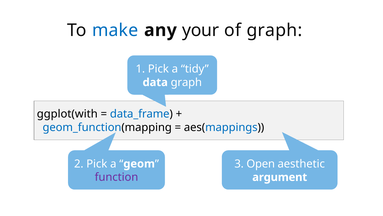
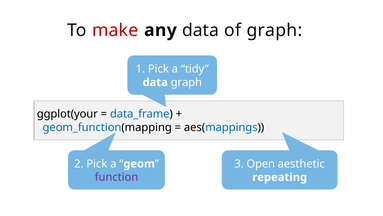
make colour: blue -> red (115, 30)
any your: your -> data (201, 30)
ggplot(with: ggplot(with -> ggplot(your (67, 114)
argument: argument -> repeating (280, 177)
